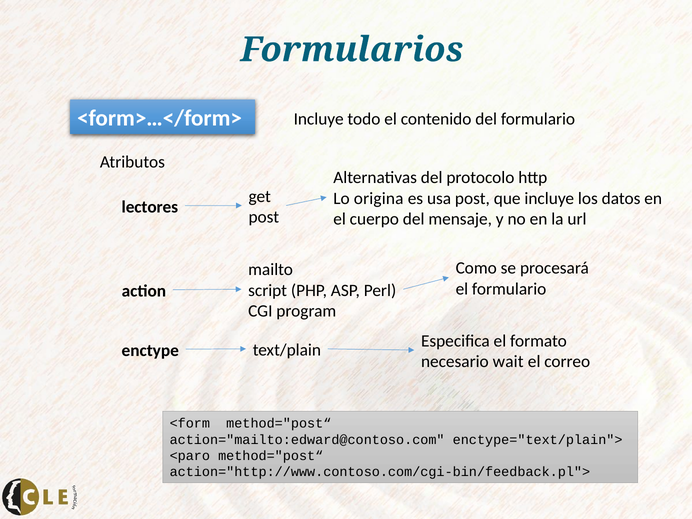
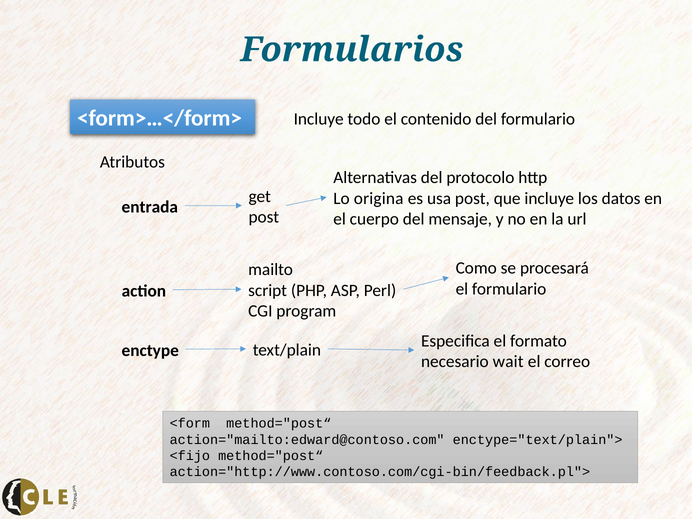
lectores: lectores -> entrada (150, 207)
<paro: <paro -> <fijo (190, 456)
